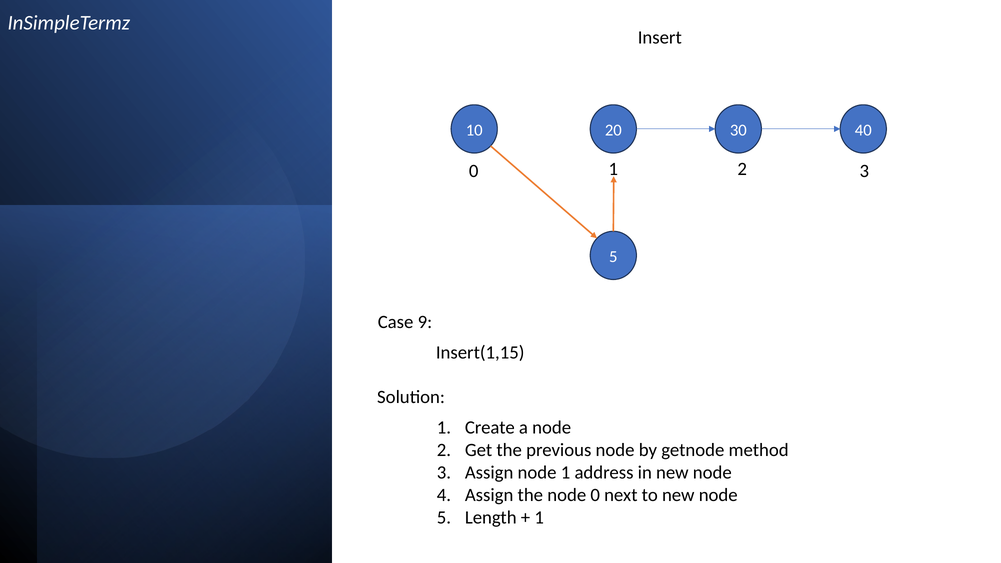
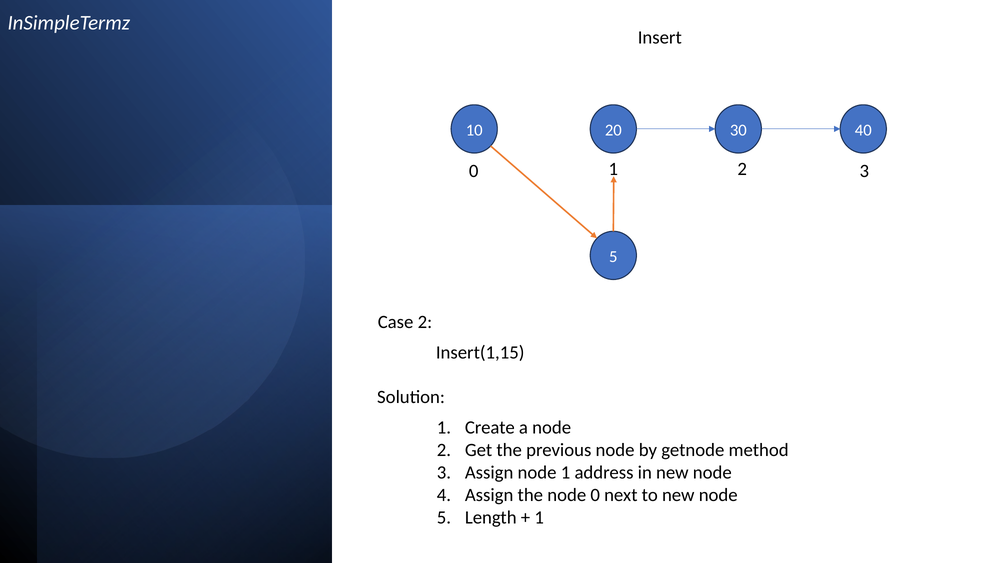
Case 9: 9 -> 2 (425, 322)
